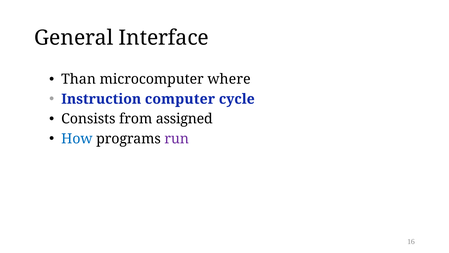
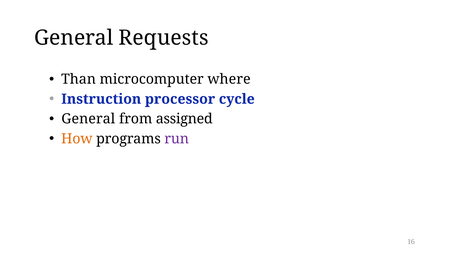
Interface: Interface -> Requests (164, 38)
computer: computer -> processor (180, 99)
Consists: Consists -> General (88, 119)
How colour: blue -> orange (77, 139)
